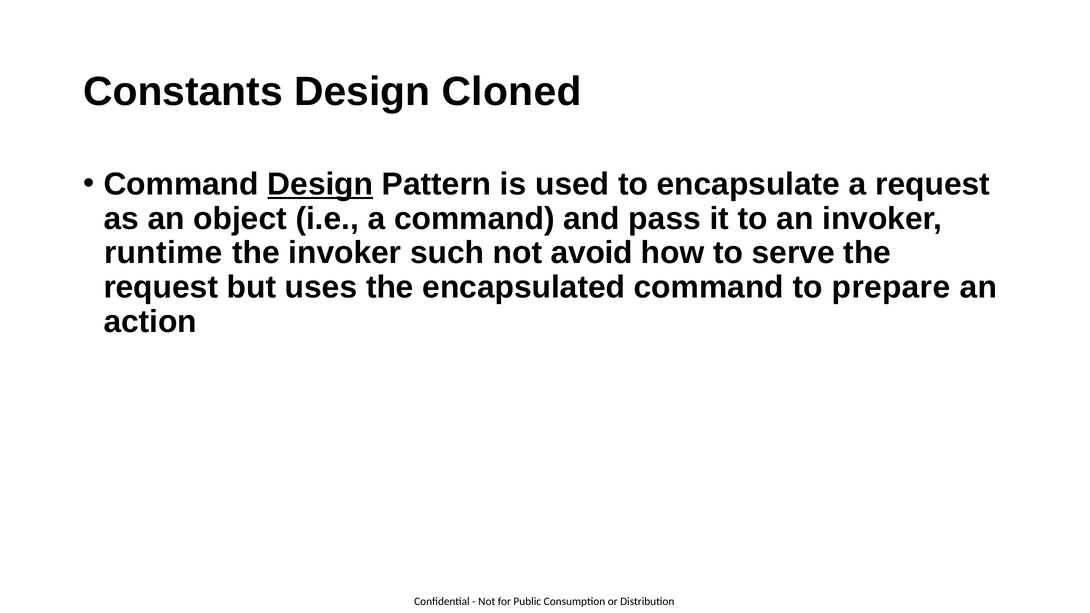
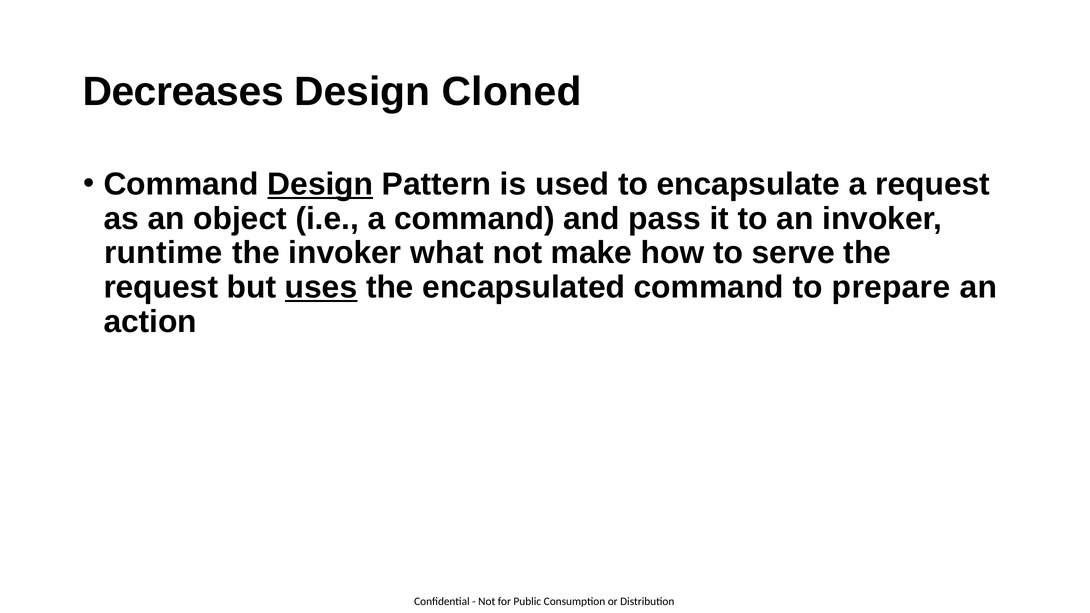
Constants: Constants -> Decreases (183, 92)
such: such -> what (447, 253)
avoid: avoid -> make (592, 253)
uses underline: none -> present (321, 287)
